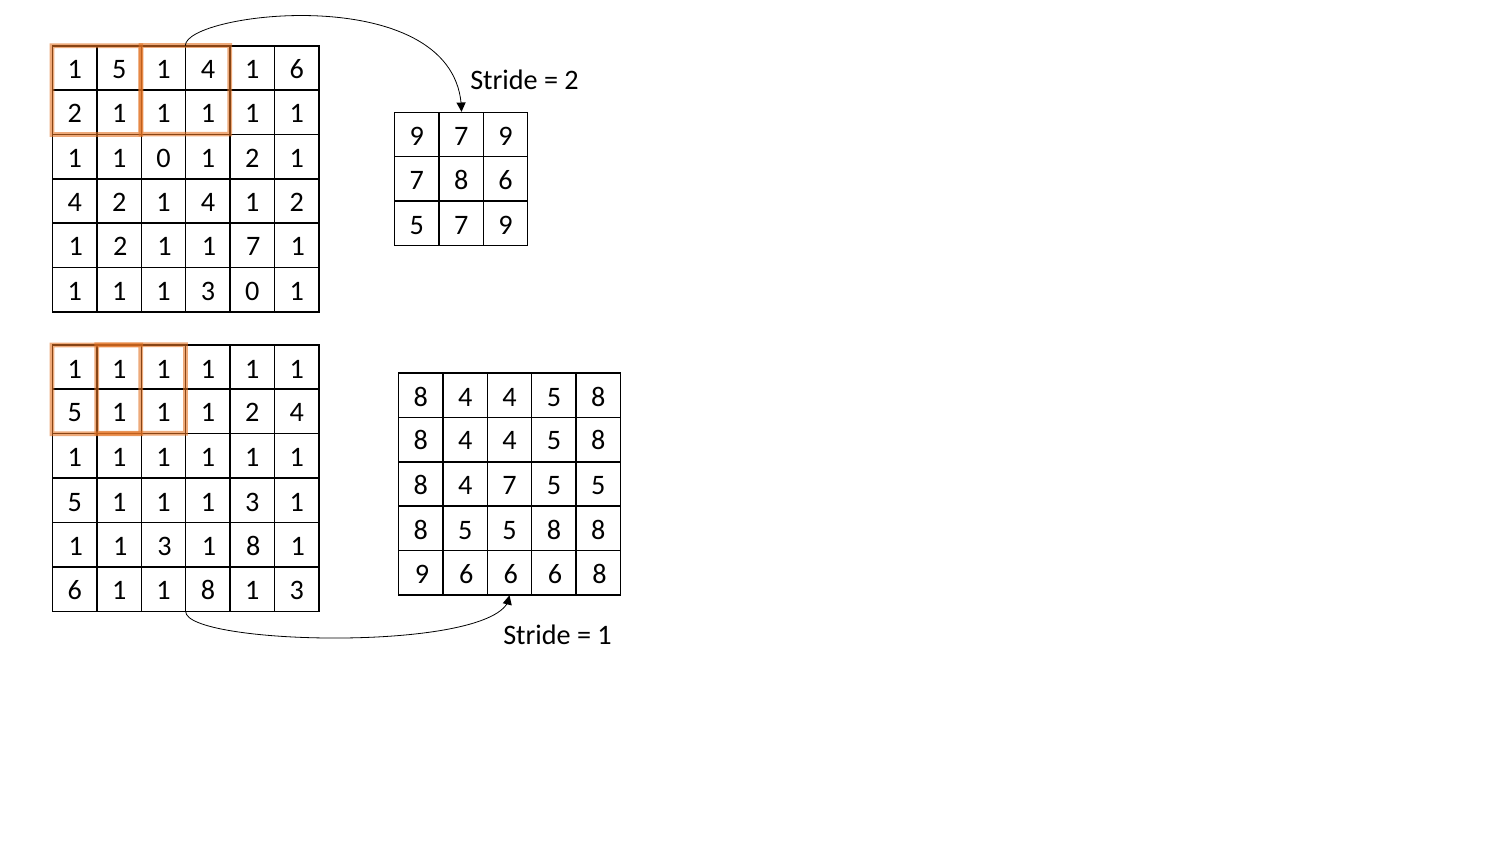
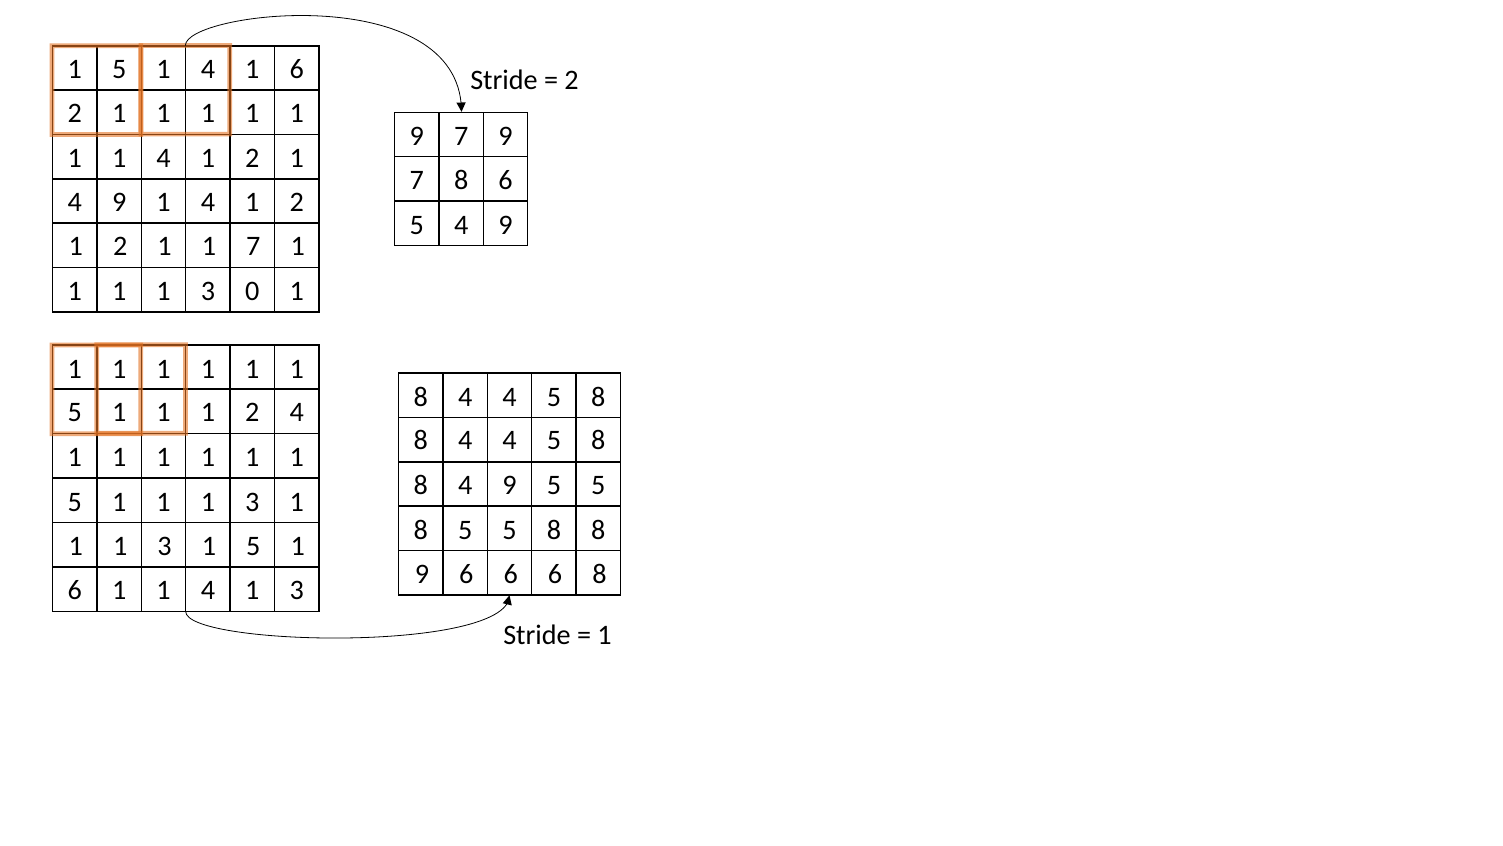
0: 0 -> 4 (164, 158)
2: 2 -> 9 (119, 203)
5 7: 7 -> 4 (461, 225)
8 4 7: 7 -> 9 (510, 485)
3 1 8: 8 -> 5 (253, 545)
6 1 1 8: 8 -> 4 (208, 590)
